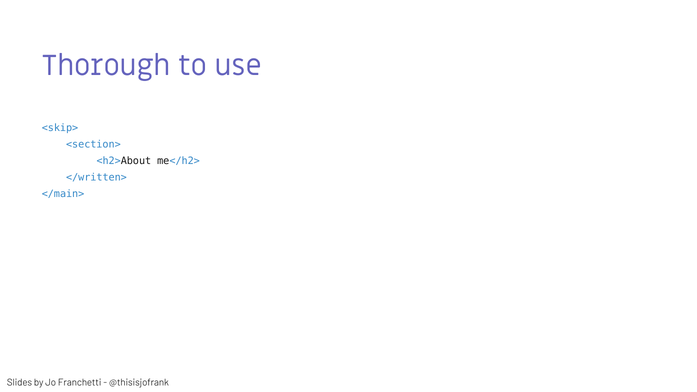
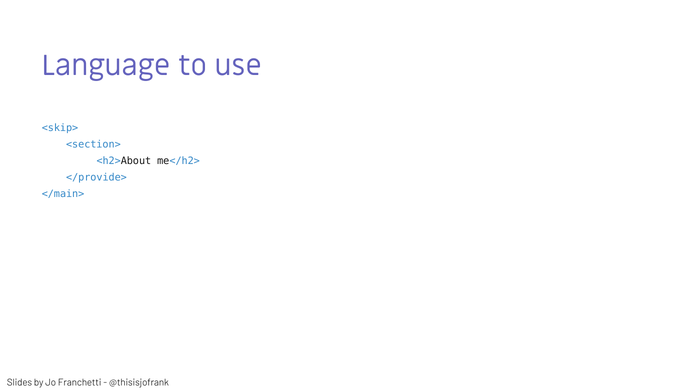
Thorough: Thorough -> Language (106, 66)
</written>: </written> -> </provide> (96, 177)
